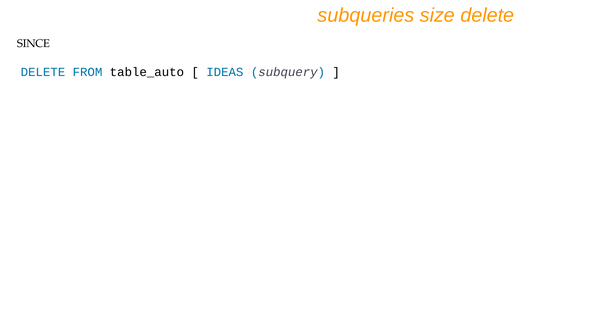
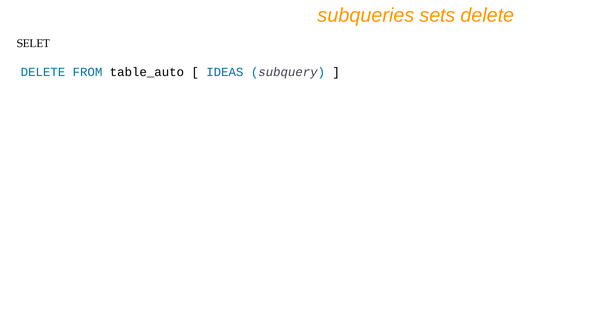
size: size -> sets (437, 15)
SINCE: SINCE -> SELET (34, 43)
